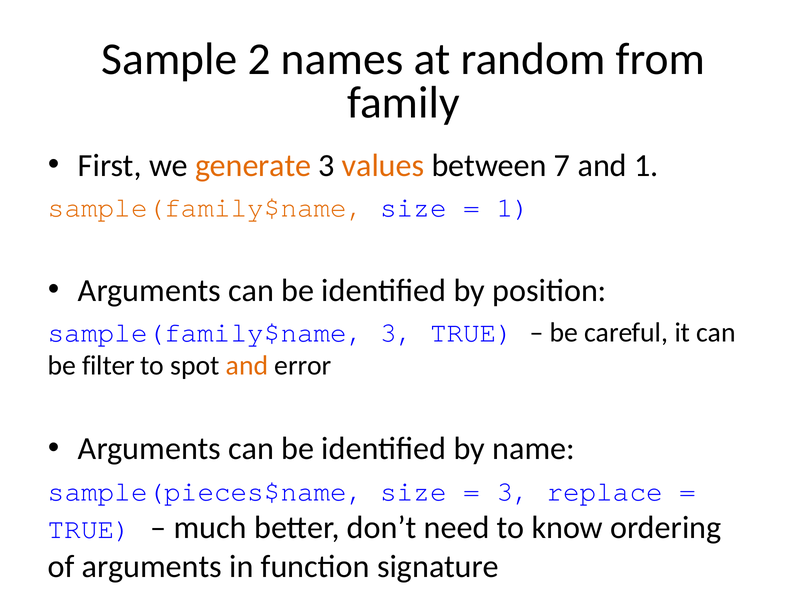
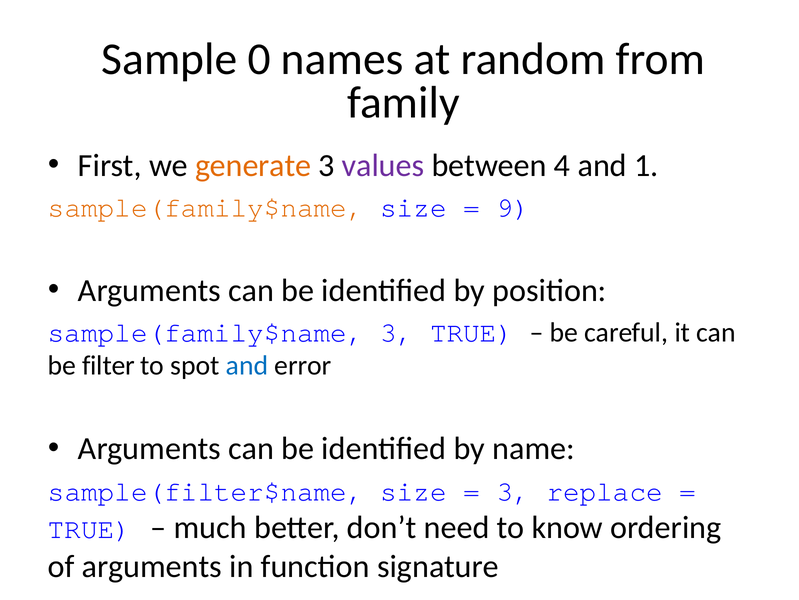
2: 2 -> 0 (259, 59)
values colour: orange -> purple (383, 165)
7: 7 -> 4 (562, 165)
1: 1 -> 9 (513, 207)
and colour: orange -> blue (247, 365)
sample(pieces$name: sample(pieces$name -> sample(filter$name (206, 491)
